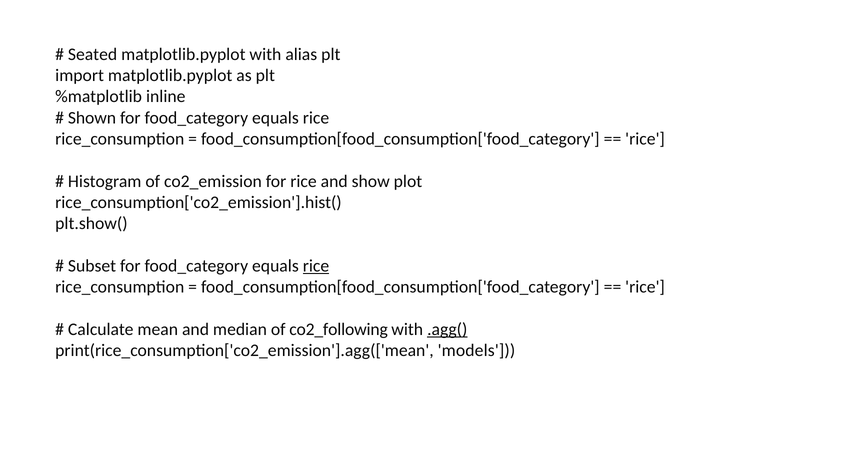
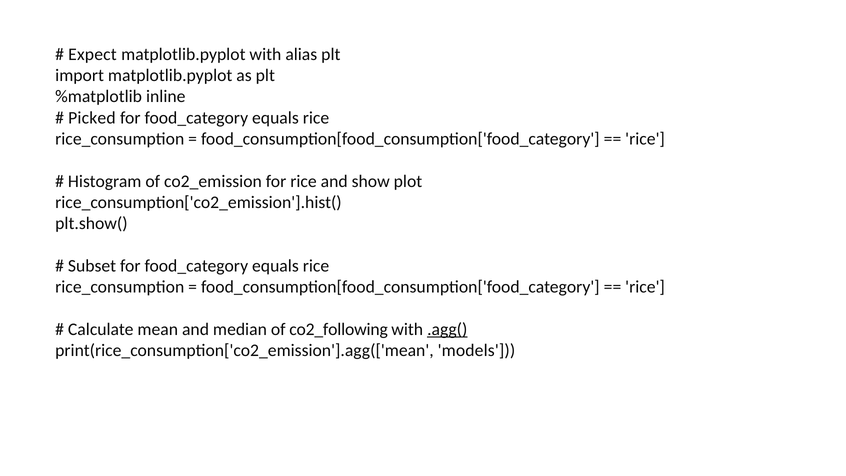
Seated: Seated -> Expect (92, 54)
Shown: Shown -> Picked (92, 118)
rice underline: present -> none (316, 266)
